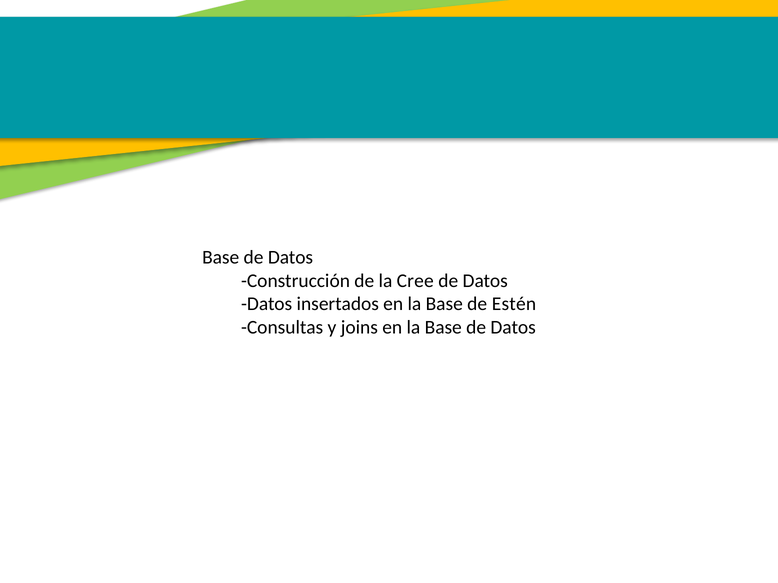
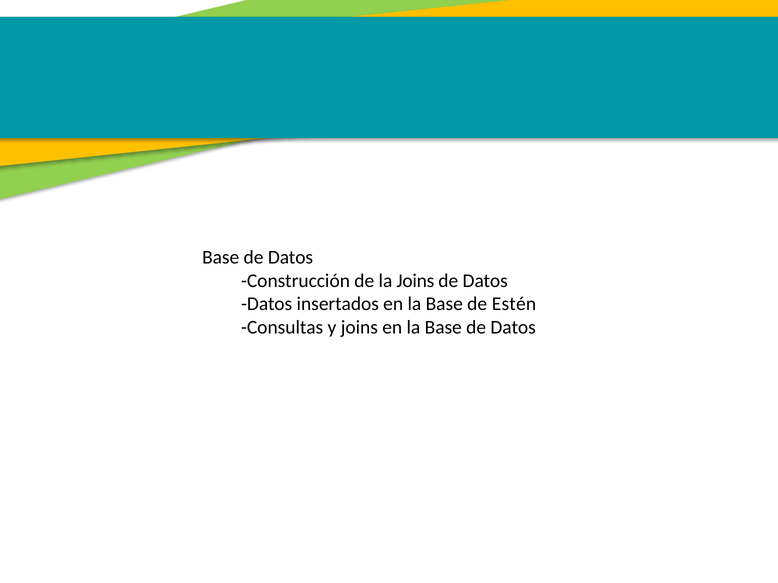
la Cree: Cree -> Joins (415, 281)
